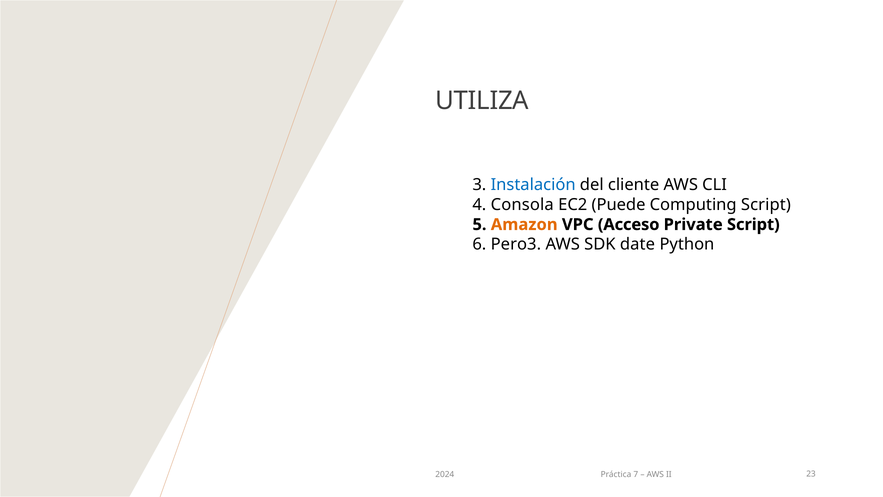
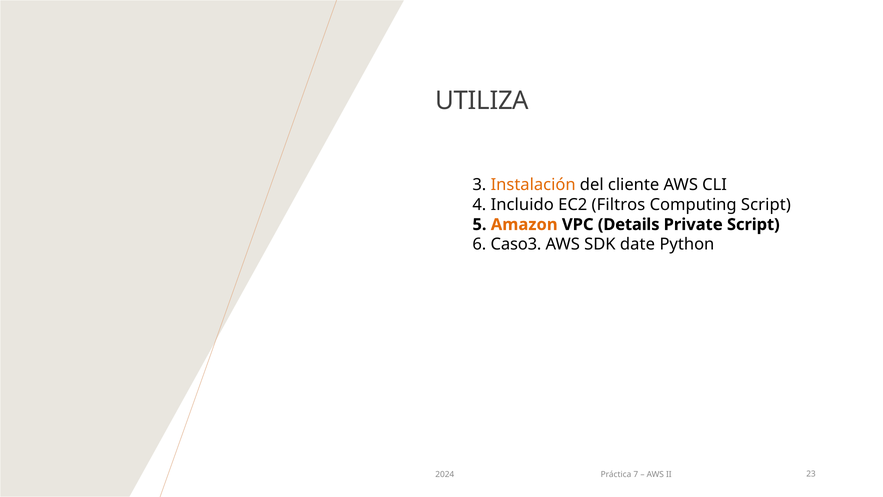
Instalación colour: blue -> orange (533, 185)
Consola: Consola -> Incluido (522, 205)
Puede: Puede -> Filtros (618, 205)
Acceso: Acceso -> Details (629, 224)
Pero3: Pero3 -> Caso3 (516, 244)
